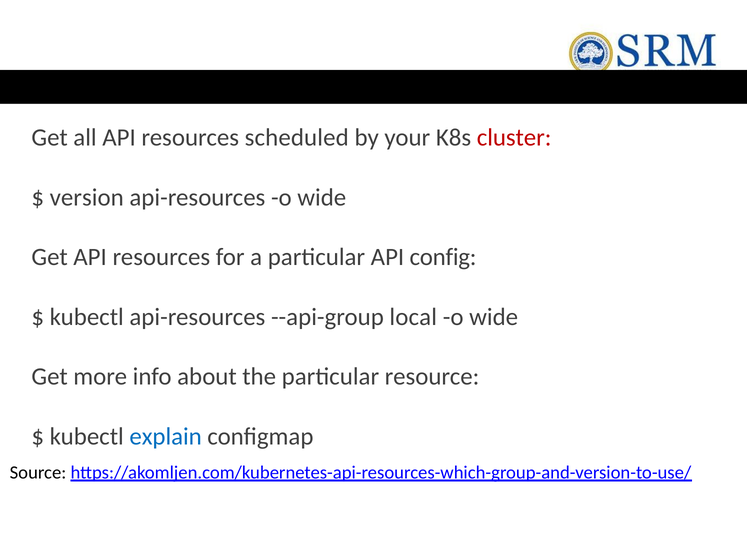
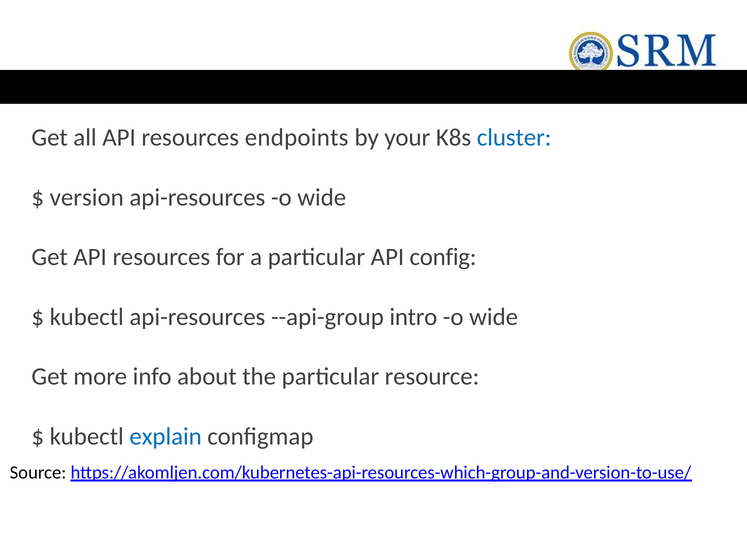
scheduled: scheduled -> endpoints (297, 138)
cluster colour: red -> blue (514, 138)
local: local -> intro (413, 317)
